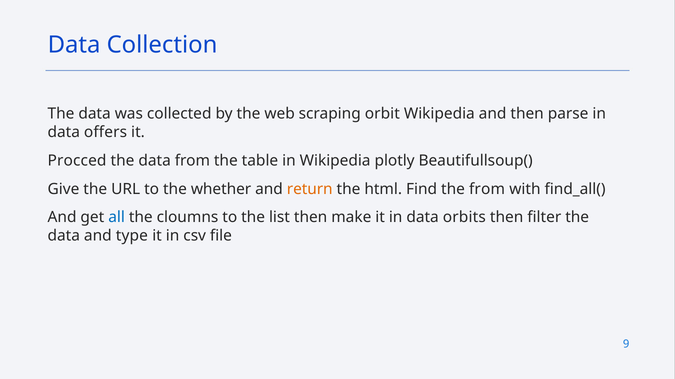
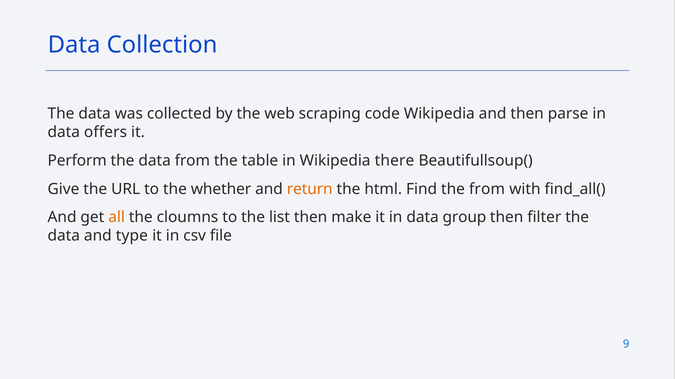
orbit: orbit -> code (382, 114)
Procced: Procced -> Perform (77, 161)
plotly: plotly -> there (394, 161)
all colour: blue -> orange (117, 218)
orbits: orbits -> group (464, 218)
